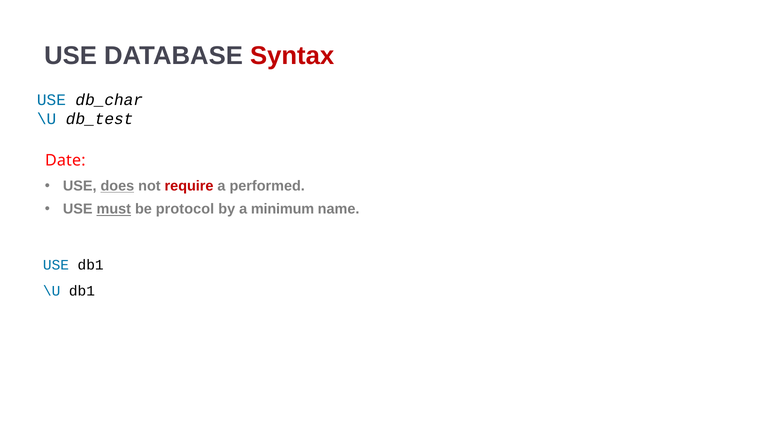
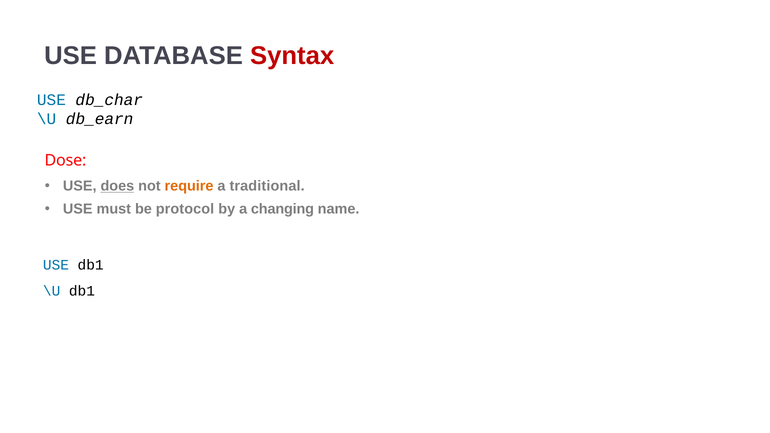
db_test: db_test -> db_earn (100, 119)
Date: Date -> Dose (65, 160)
require colour: red -> orange (189, 186)
performed: performed -> traditional (267, 186)
must underline: present -> none (114, 209)
minimum: minimum -> changing (283, 209)
